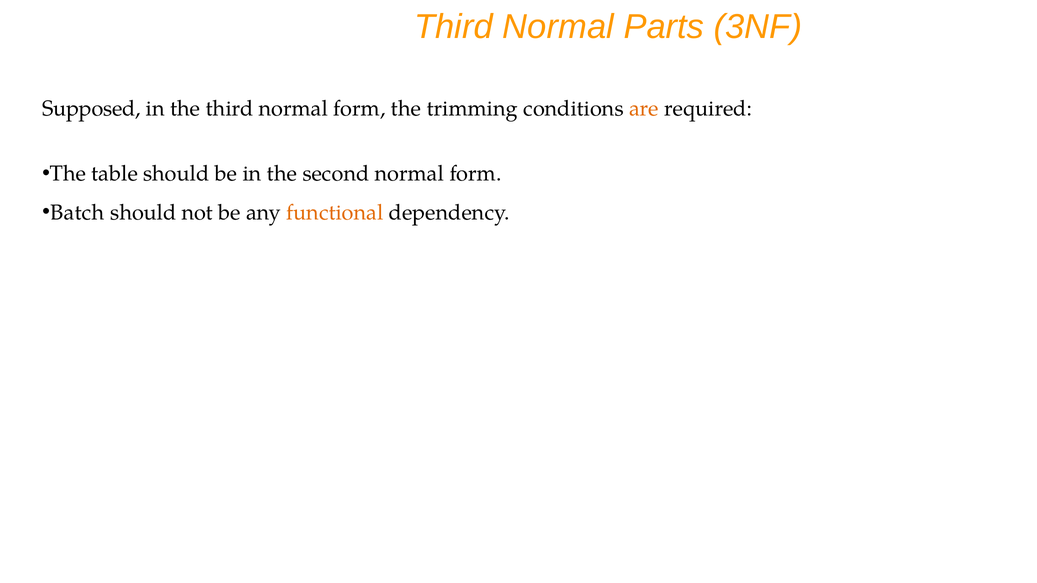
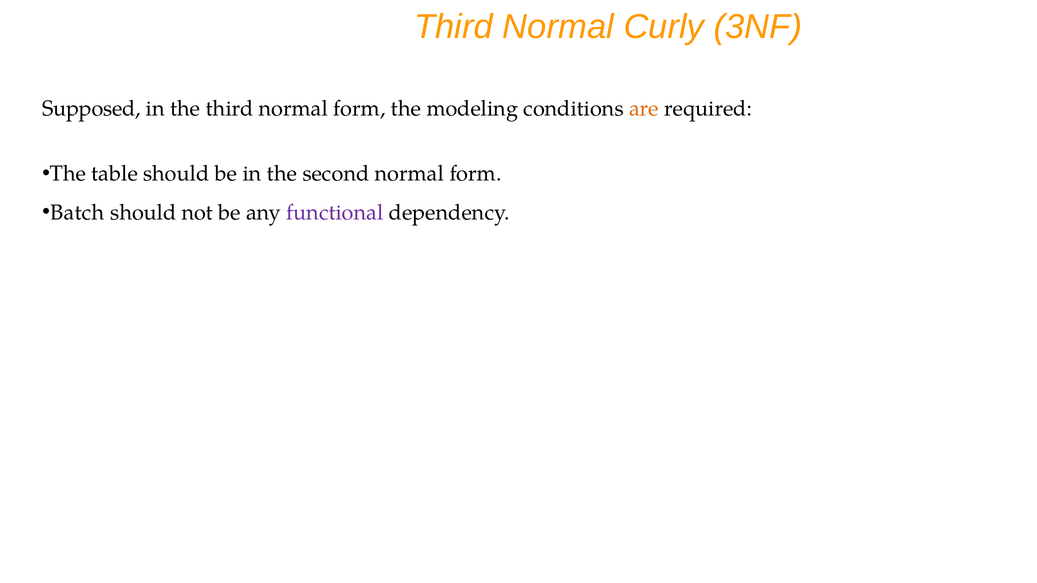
Parts: Parts -> Curly (664, 27)
trimming: trimming -> modeling (472, 109)
functional colour: orange -> purple (335, 213)
